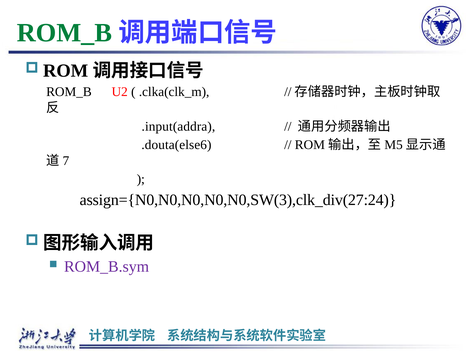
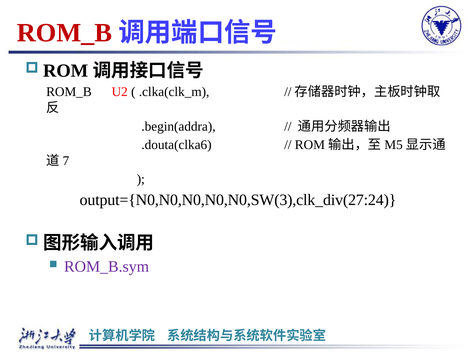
ROM_B colour: green -> red (64, 33)
.input(addra: .input(addra -> .begin(addra (178, 126)
.douta(else6: .douta(else6 -> .douta(clka6 (176, 145)
assign={N0,N0,N0,N0,N0,SW(3),clk_div(27:24: assign={N0,N0,N0,N0,N0,SW(3),clk_div(27:24 -> output={N0,N0,N0,N0,N0,SW(3),clk_div(27:24 (238, 200)
